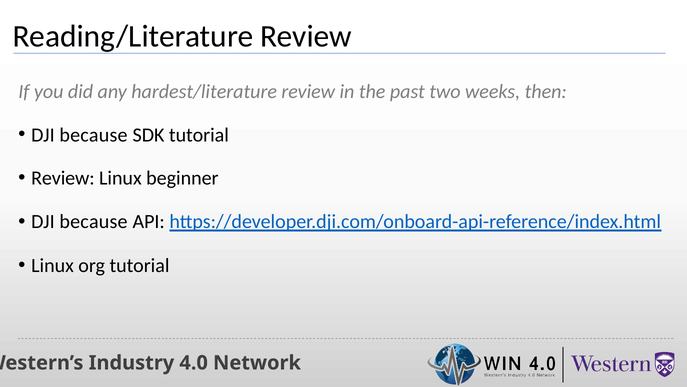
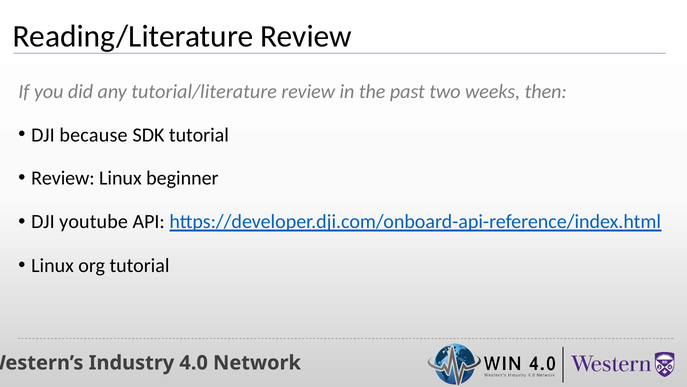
hardest/literature: hardest/literature -> tutorial/literature (204, 92)
because: because -> youtube (94, 221)
